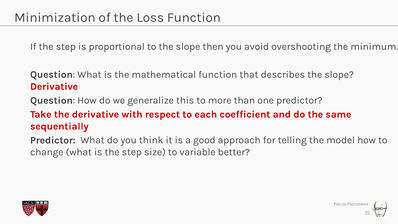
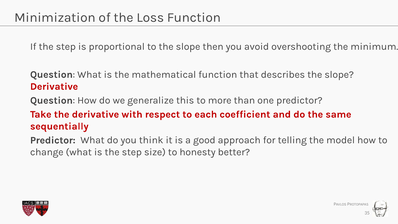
variable: variable -> honesty (198, 152)
